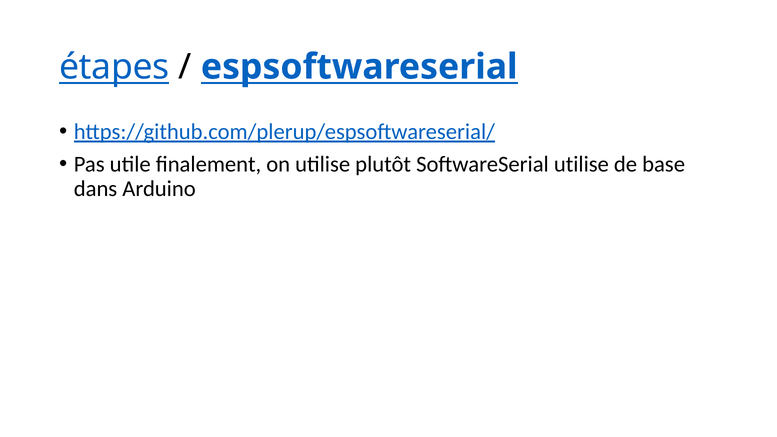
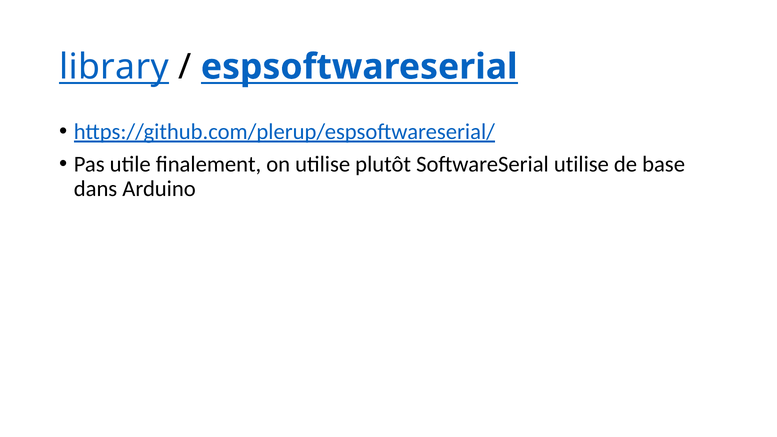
étapes: étapes -> library (114, 67)
